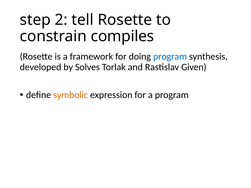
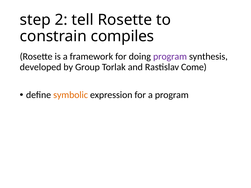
program colour: blue -> purple (170, 57)
Solves: Solves -> Group (87, 67)
Given: Given -> Come (194, 67)
